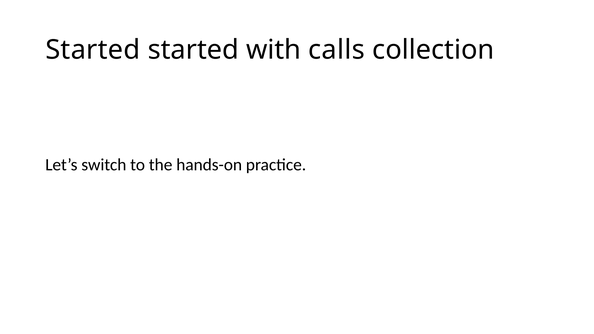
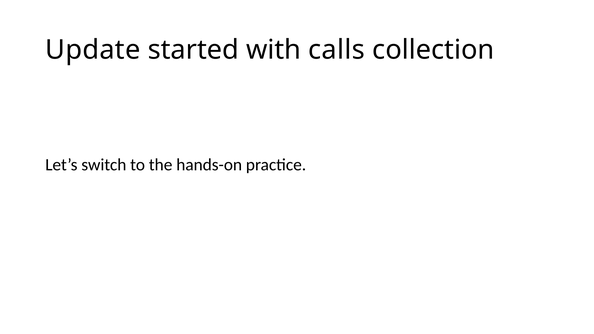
Started: Started -> Update (93, 50)
